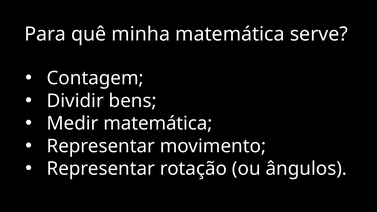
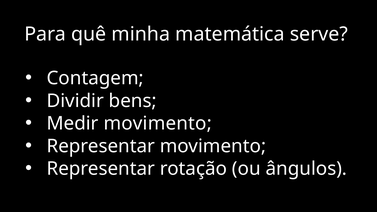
Medir matemática: matemática -> movimento (158, 123)
